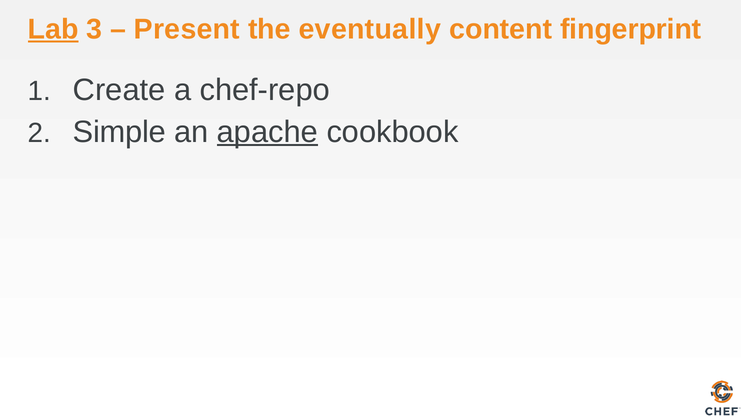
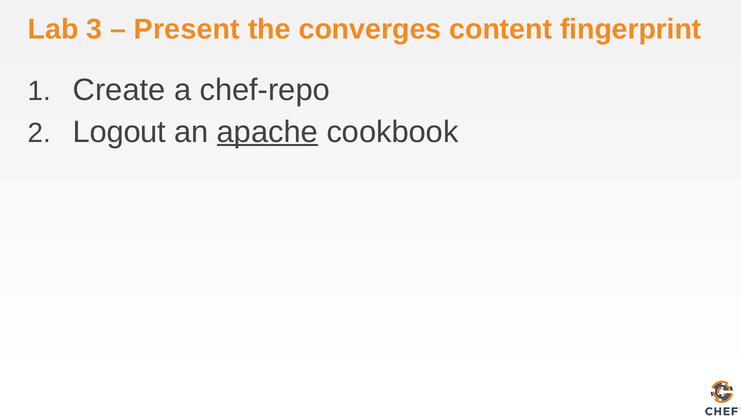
Lab underline: present -> none (53, 29)
eventually: eventually -> converges (370, 29)
Simple: Simple -> Logout (119, 132)
